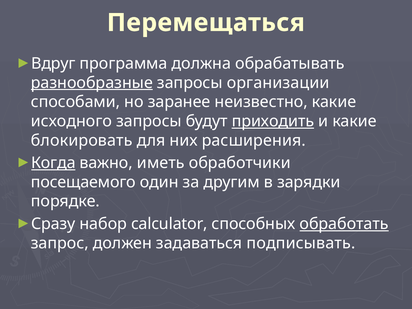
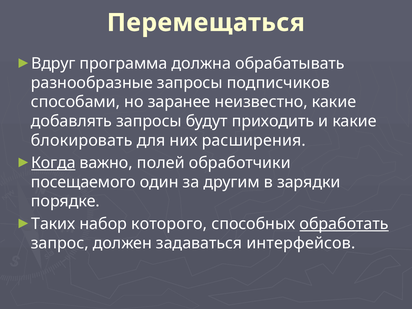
разнообразные underline: present -> none (92, 83)
организации: организации -> подписчиков (278, 83)
исходного: исходного -> добавлять (71, 121)
приходить underline: present -> none (273, 121)
иметь: иметь -> полей (161, 163)
Сразу: Сразу -> Таких (53, 224)
calculator: calculator -> которого (169, 224)
подписывать: подписывать -> интерфейсов (301, 243)
